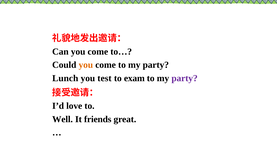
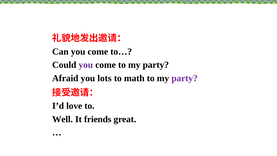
you colour: orange -> purple (86, 65)
Lunch: Lunch -> Afraid (65, 78)
test: test -> lots (104, 78)
exam: exam -> math (134, 78)
